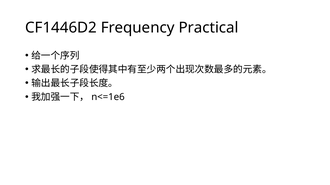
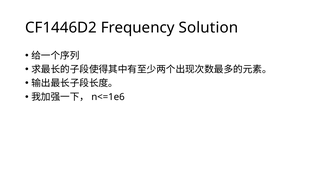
Practical: Practical -> Solution (208, 28)
